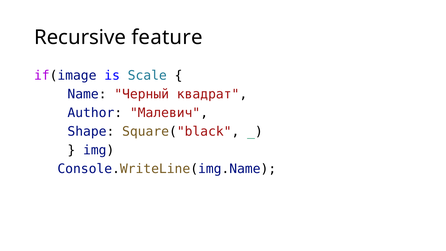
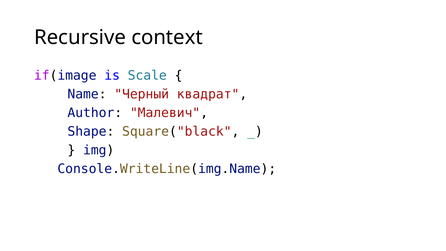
feature: feature -> context (167, 37)
